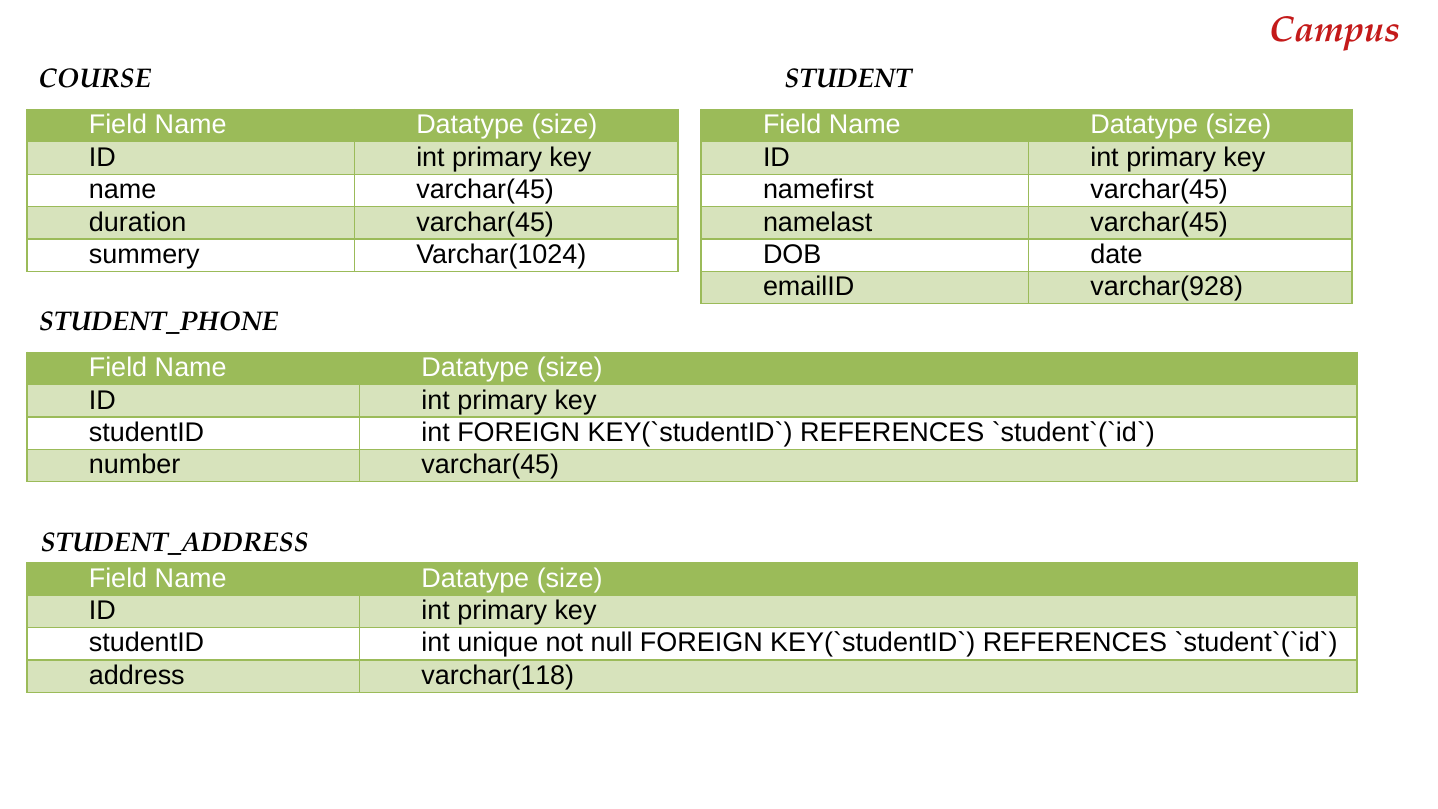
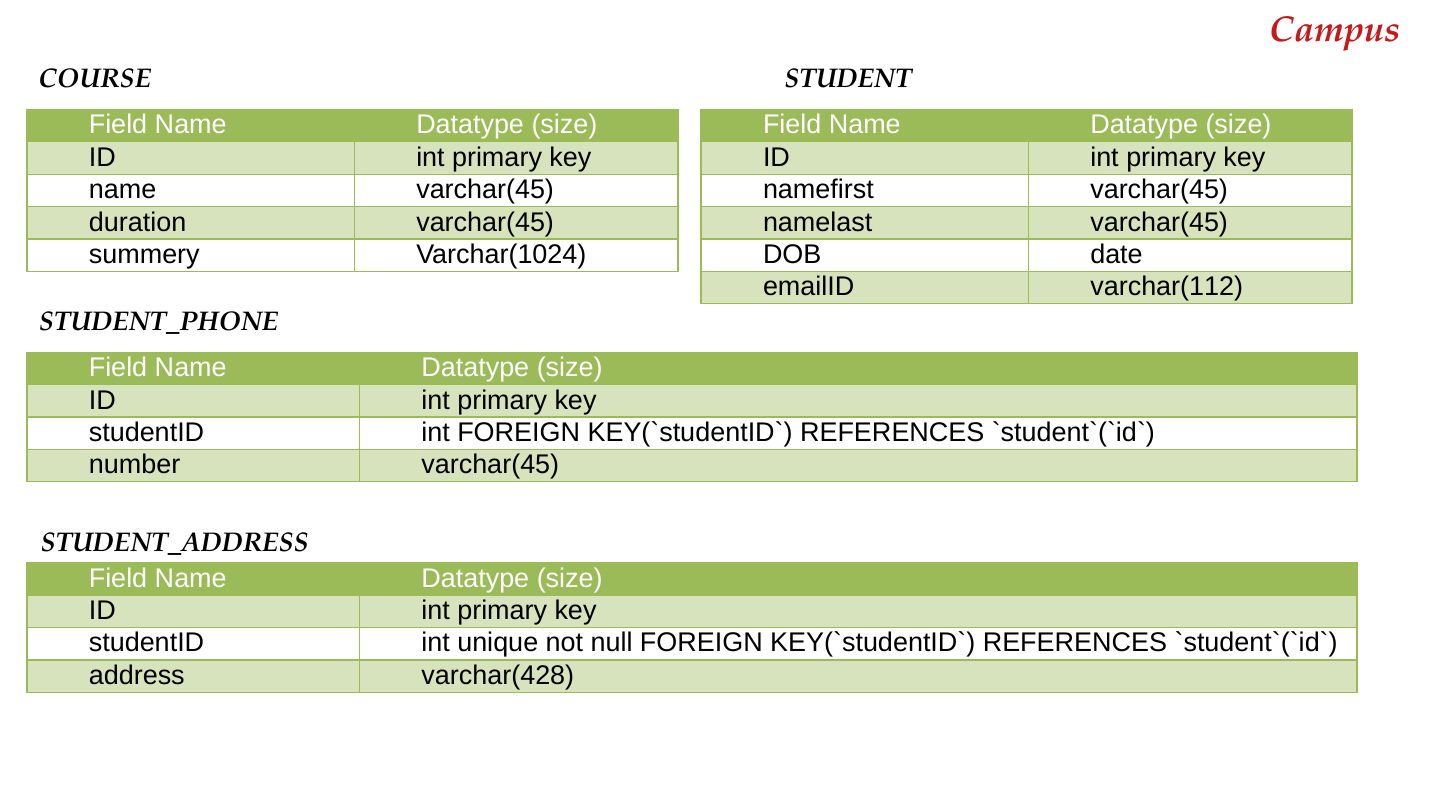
varchar(928: varchar(928 -> varchar(112 (1167, 287)
varchar(118: varchar(118 -> varchar(428 (498, 675)
